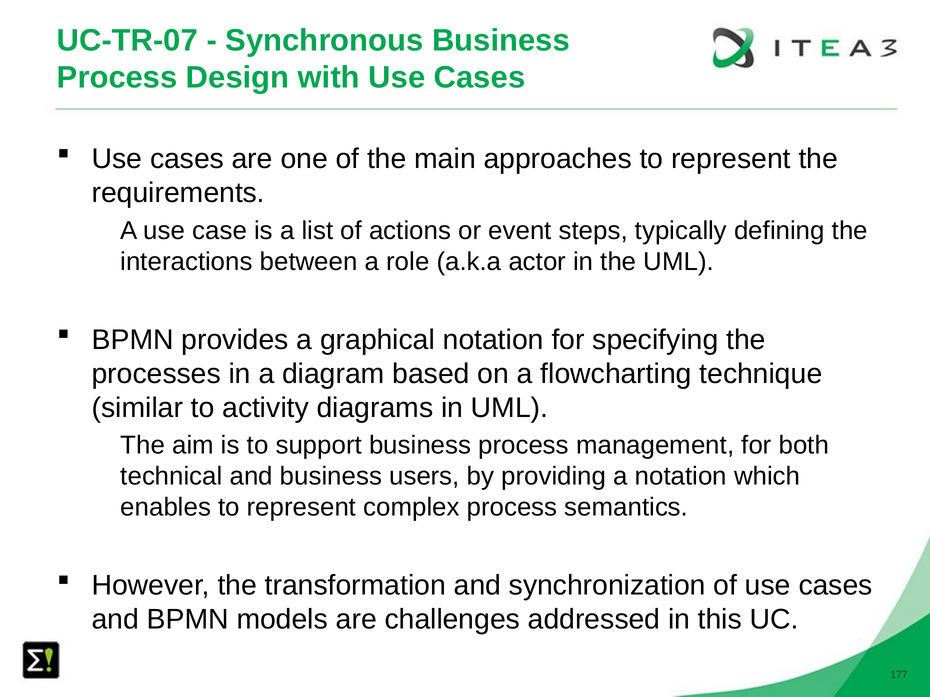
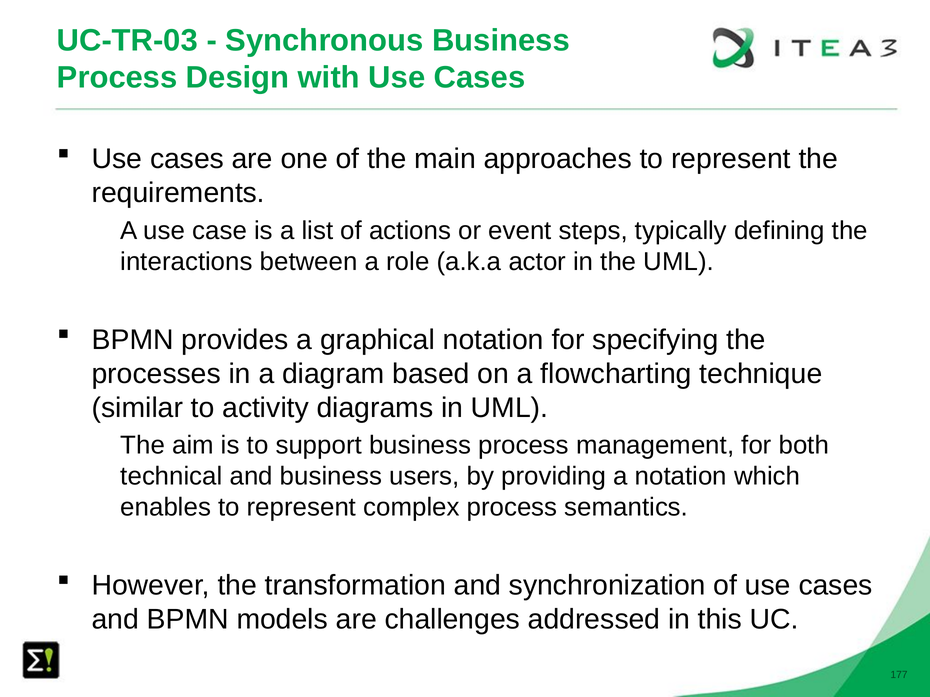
UC-TR-07: UC-TR-07 -> UC-TR-03 (127, 41)
